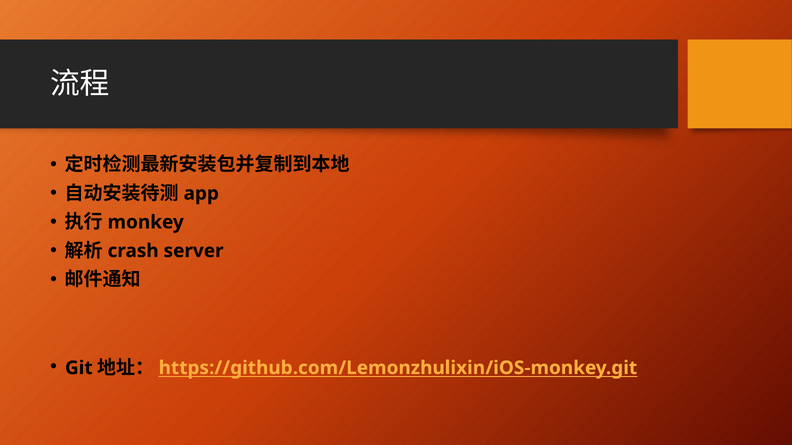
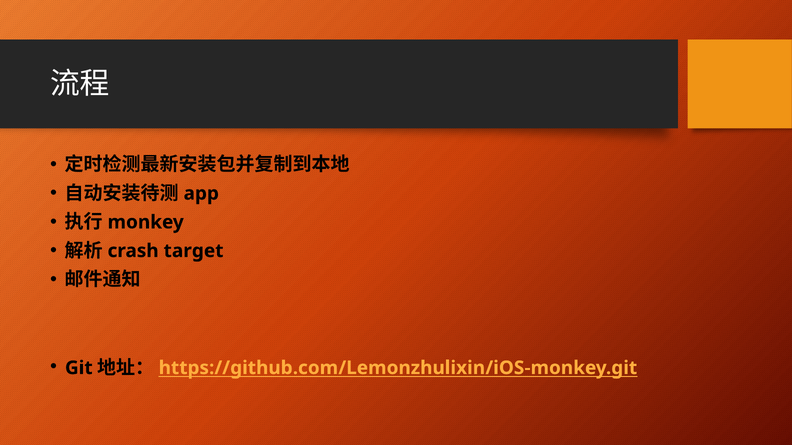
server: server -> target (194, 251)
